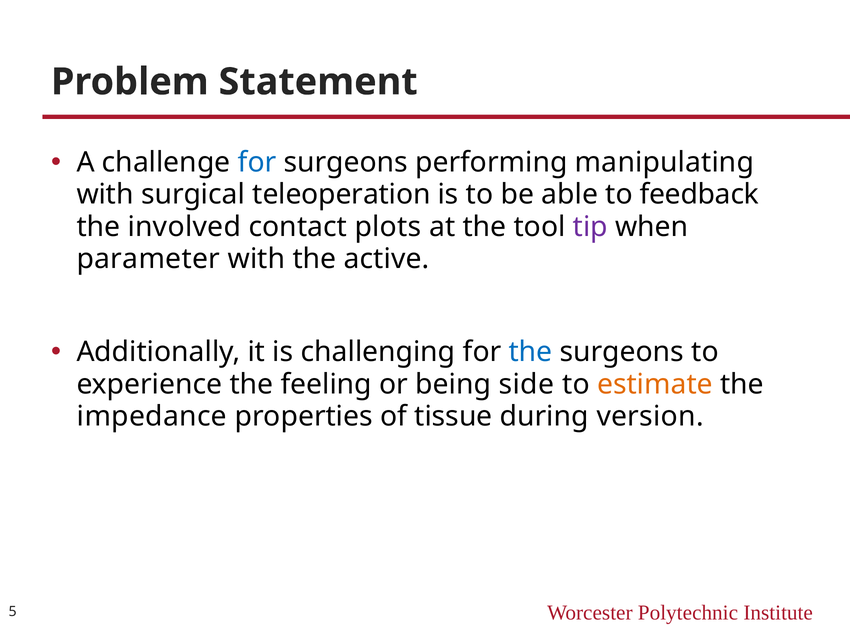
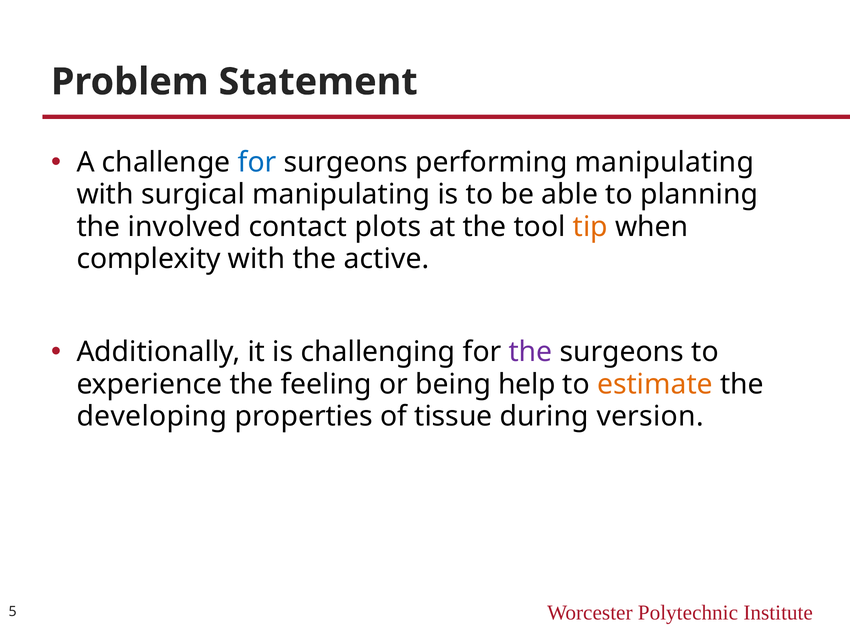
surgical teleoperation: teleoperation -> manipulating (341, 195)
feedback: feedback -> planning (699, 195)
tip colour: purple -> orange (590, 227)
parameter: parameter -> complexity (149, 259)
the colour: blue -> purple (531, 352)
side: side -> help (527, 384)
impedance: impedance -> developing (152, 417)
